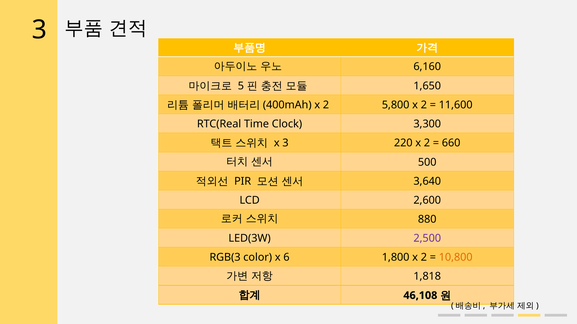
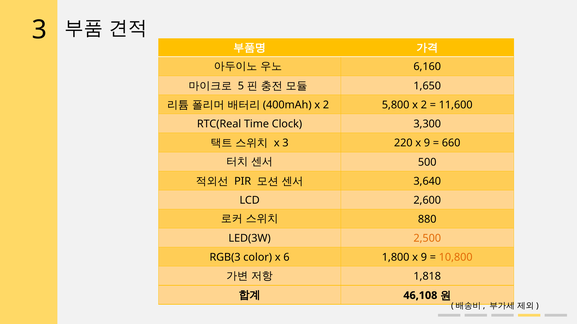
220 x 2: 2 -> 9 (427, 143)
2,500 colour: purple -> orange (427, 239)
1,800 x 2: 2 -> 9 (424, 258)
